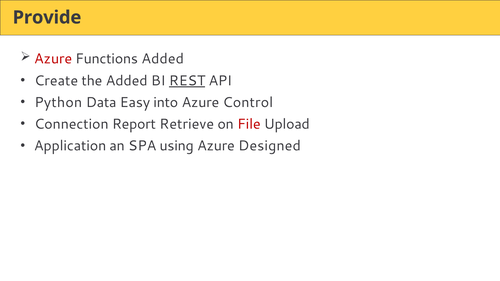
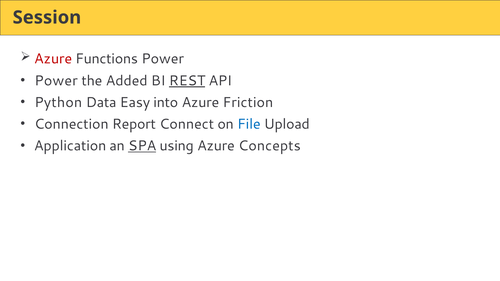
Provide: Provide -> Session (47, 17)
Functions Added: Added -> Power (163, 59)
Create: Create -> Power (56, 81)
Control: Control -> Friction (248, 102)
Retrieve: Retrieve -> Connect (187, 124)
File colour: red -> blue (249, 124)
SPA underline: none -> present (142, 146)
Designed: Designed -> Concepts (269, 146)
